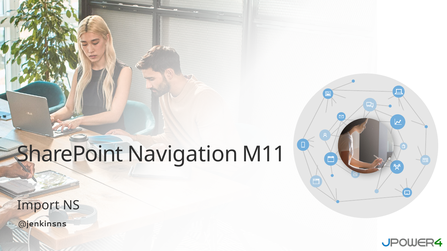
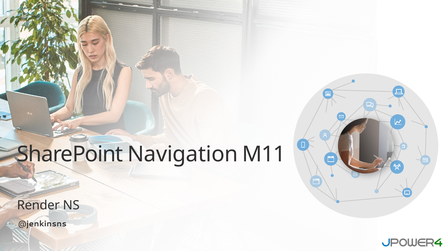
Import: Import -> Render (38, 205)
